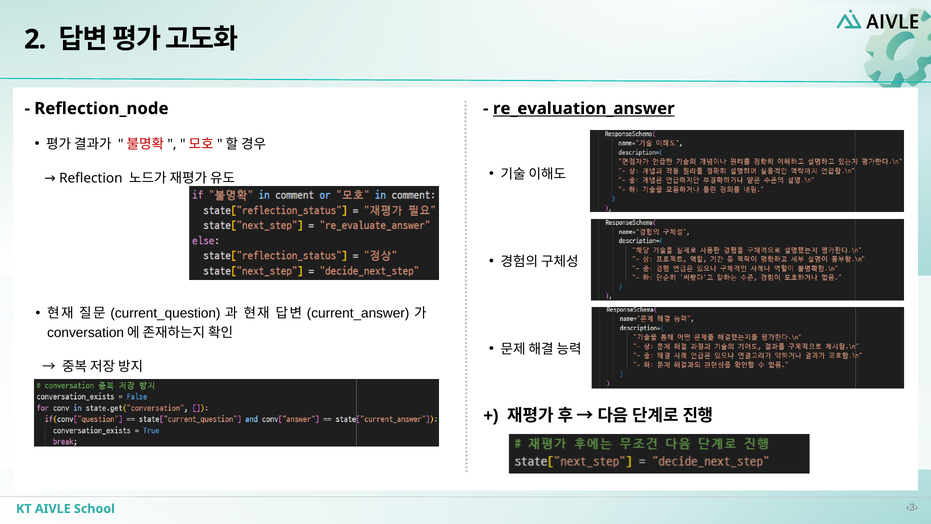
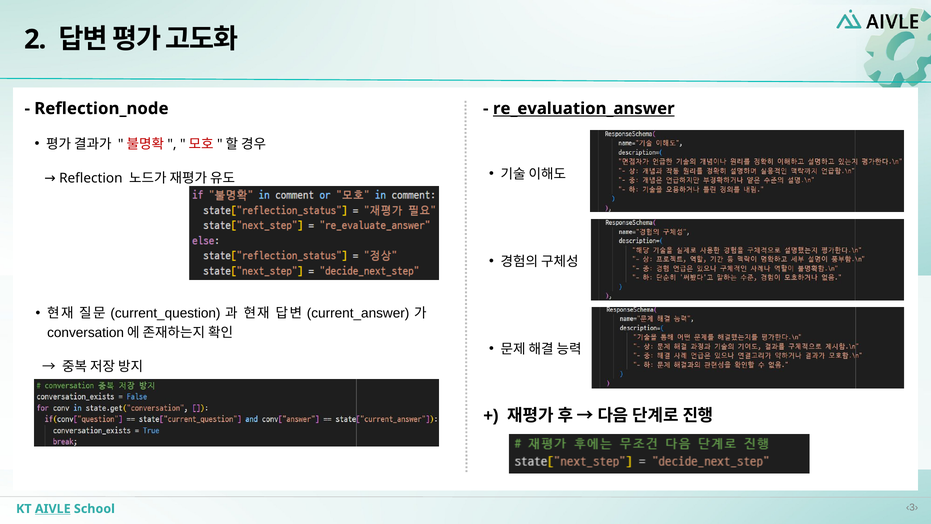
AIVLE underline: none -> present (53, 509)
